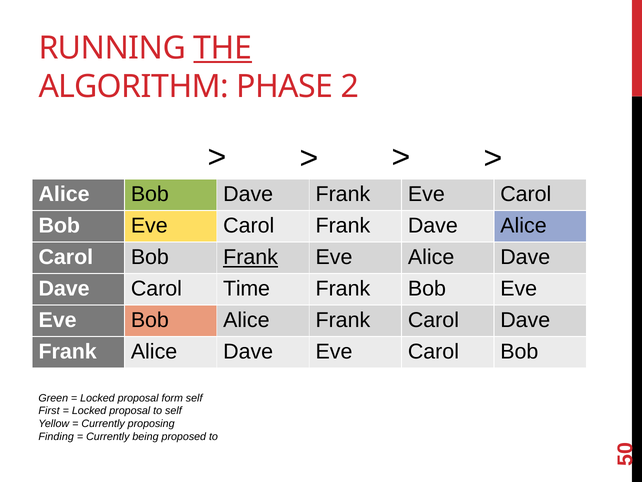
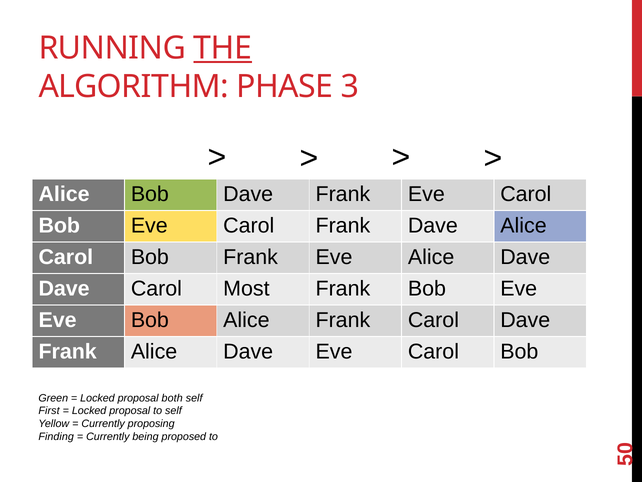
2: 2 -> 3 (350, 87)
Frank underline: present -> none (251, 257)
Time: Time -> Most (246, 289)
form: form -> both (172, 398)
